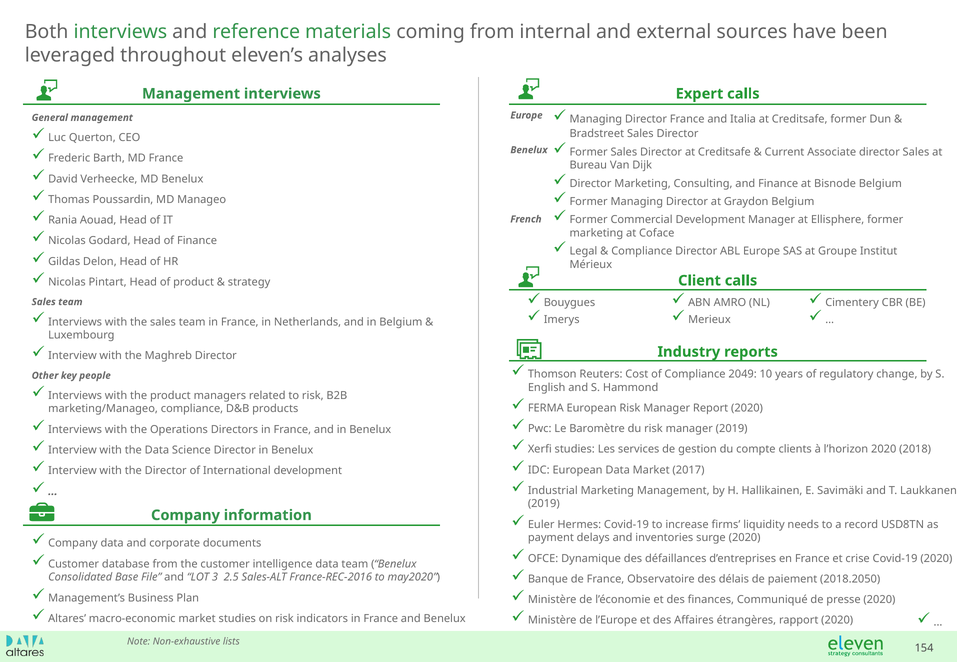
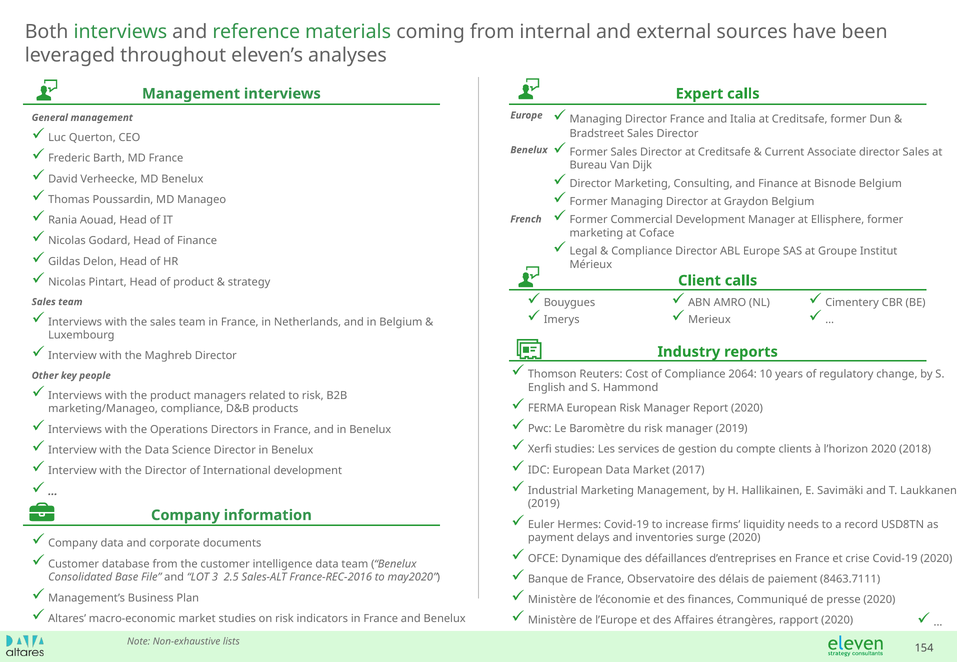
2049: 2049 -> 2064 (743, 374)
2018.2050: 2018.2050 -> 8463.7111 (850, 580)
